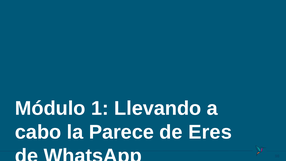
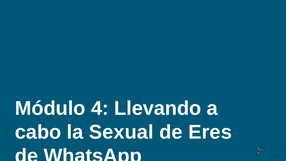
1: 1 -> 4 (100, 108)
Parece: Parece -> Sexual (121, 132)
